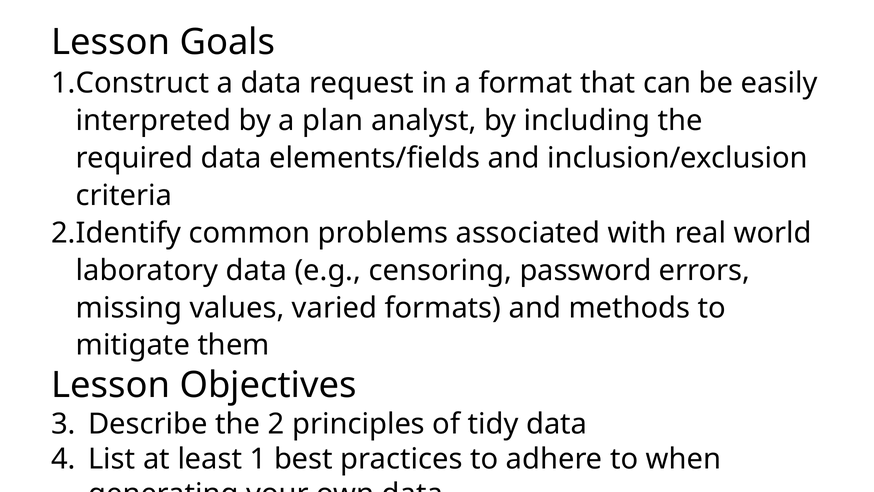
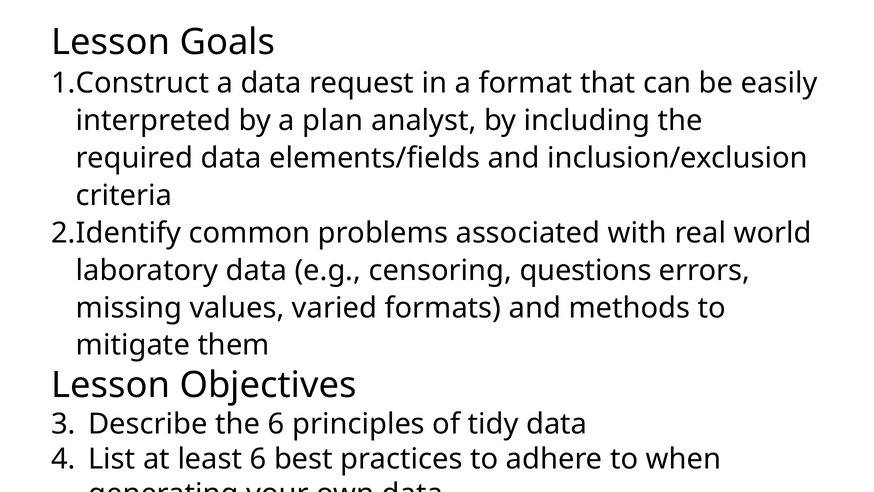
password: password -> questions (586, 270)
the 2: 2 -> 6 (276, 424)
least 1: 1 -> 6 (258, 459)
